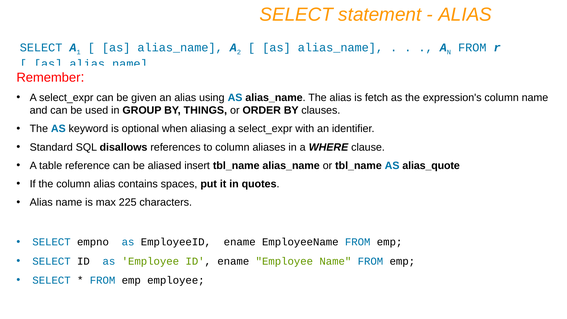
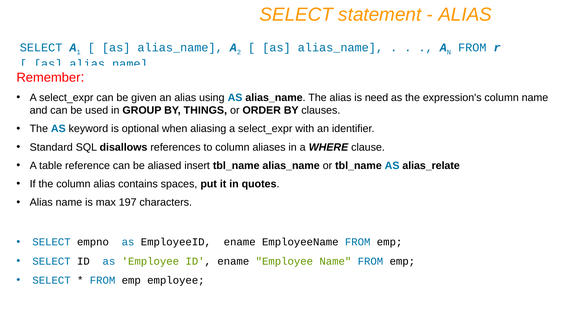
fetch: fetch -> need (377, 98)
alias_quote: alias_quote -> alias_relate (431, 166)
225: 225 -> 197 (128, 202)
